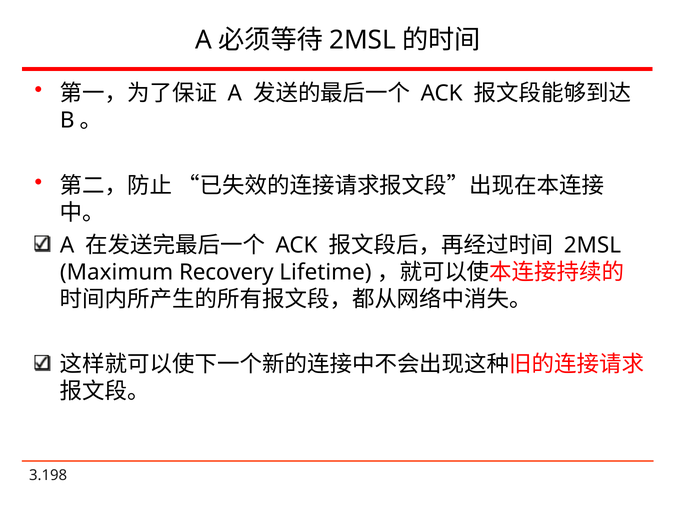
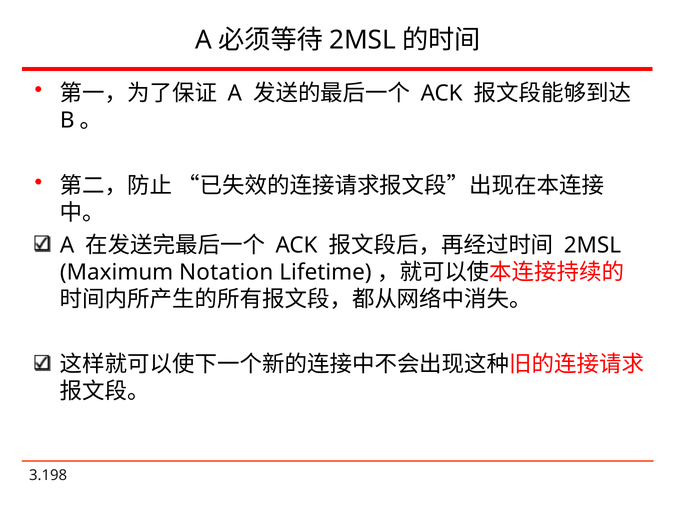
Recovery: Recovery -> Notation (226, 272)
